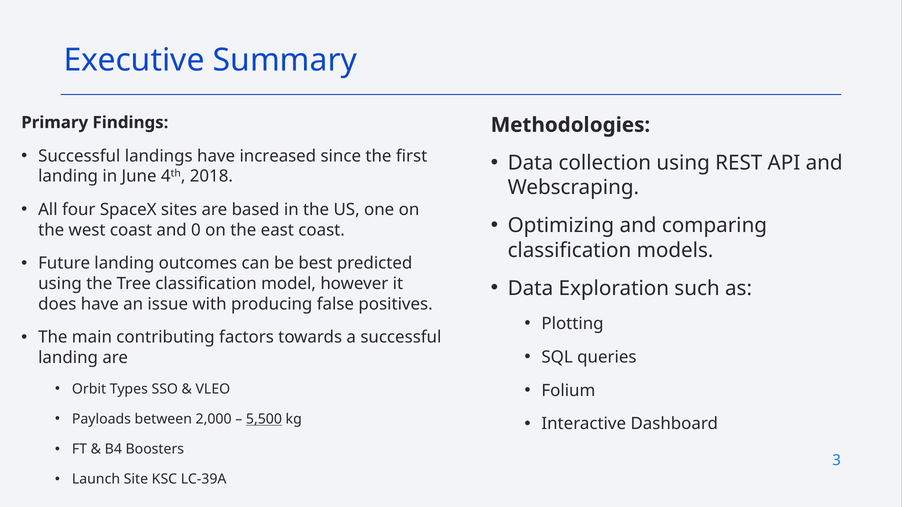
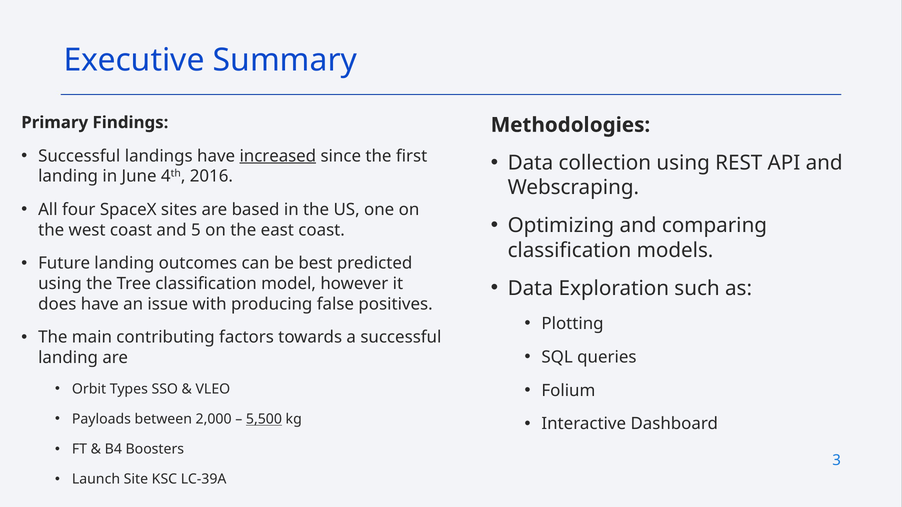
increased underline: none -> present (278, 156)
2018: 2018 -> 2016 (211, 176)
0: 0 -> 5 (196, 230)
